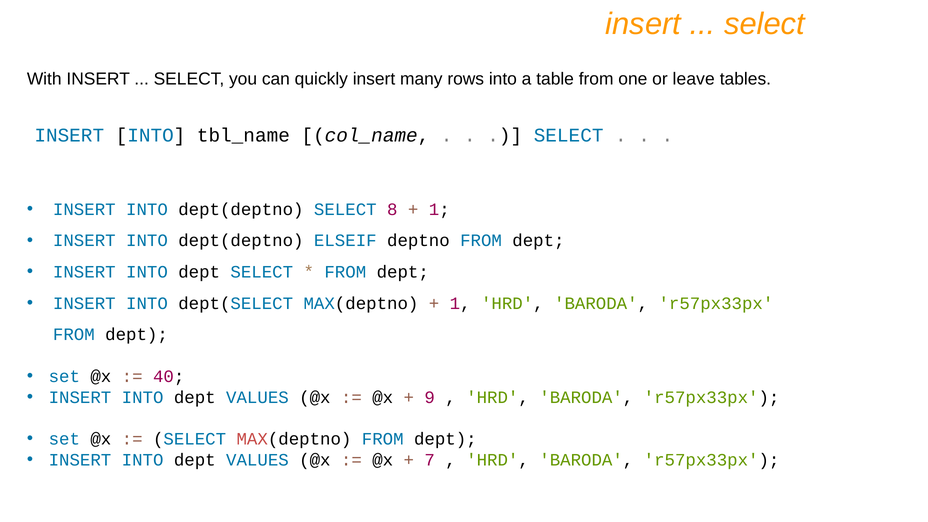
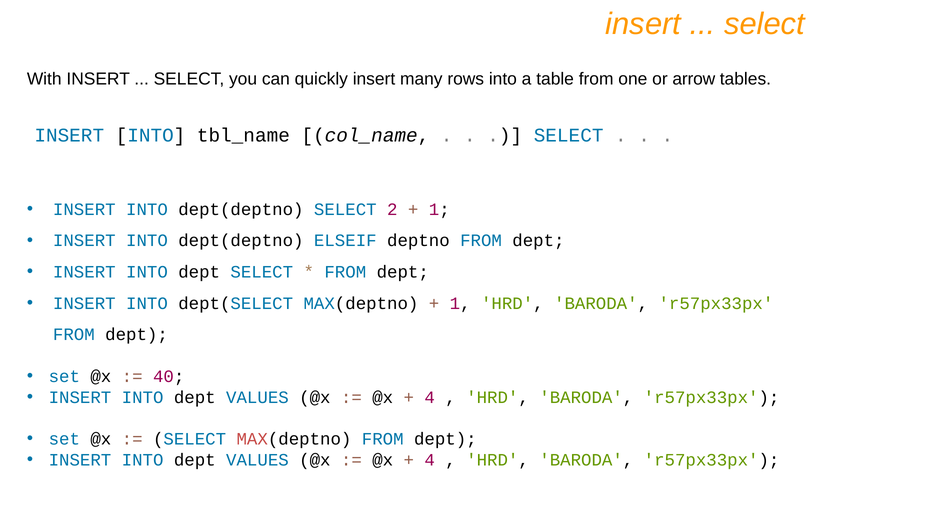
leave: leave -> arrow (694, 79)
8: 8 -> 2 (392, 209)
9: 9 -> 4 (430, 397)
7: 7 -> 4 (430, 460)
